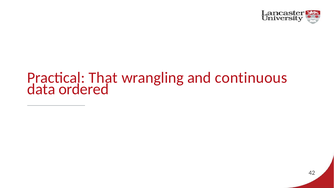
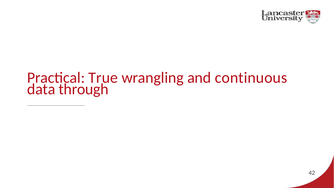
That: That -> True (103, 78)
ordered: ordered -> through (84, 89)
